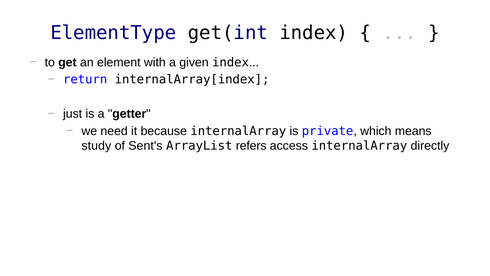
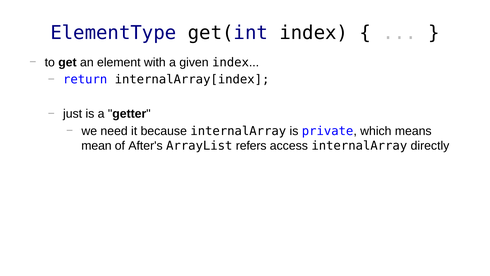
study: study -> mean (96, 146)
Sent's: Sent's -> After's (145, 146)
